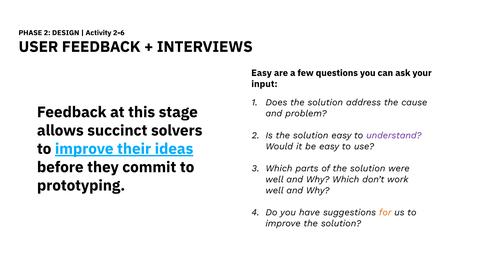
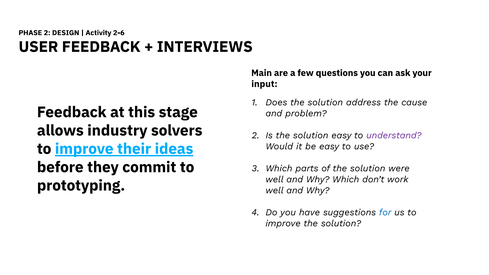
Easy: Easy -> Main (262, 73)
succinct: succinct -> industry (117, 131)
for colour: orange -> blue (385, 213)
